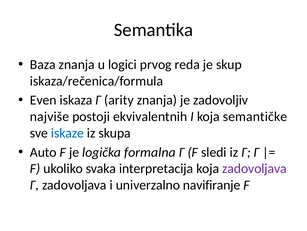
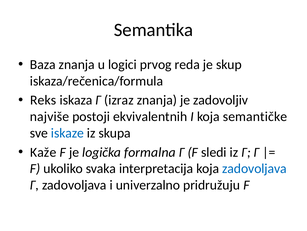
Even: Even -> Reks (43, 100)
arity: arity -> izraz (119, 100)
Auto: Auto -> Kaže (43, 152)
zadovoljava colour: purple -> blue (254, 168)
navifiranje: navifiranje -> pridružuju (212, 185)
